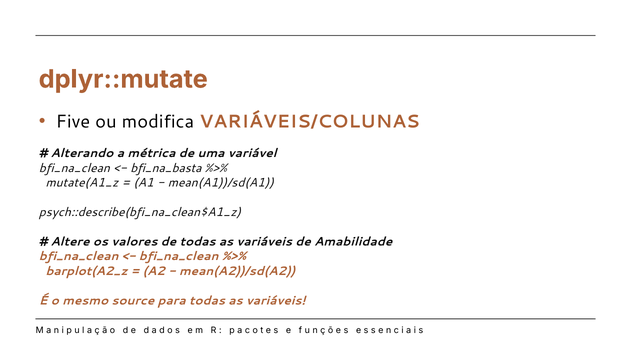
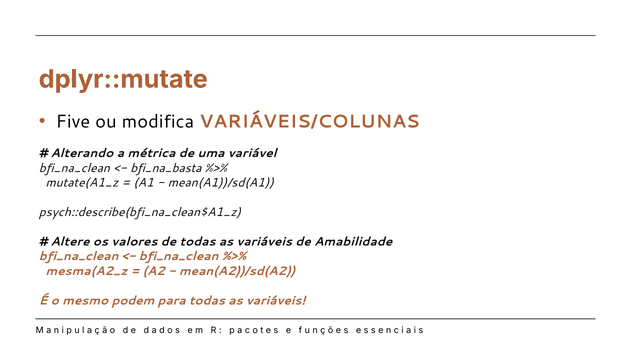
barplot(A2_z: barplot(A2_z -> mesma(A2_z (87, 271)
source: source -> podem (133, 301)
